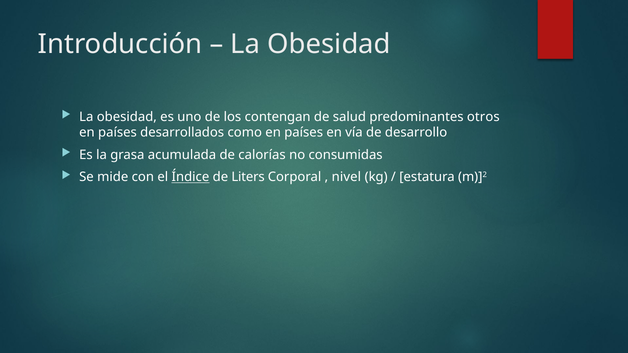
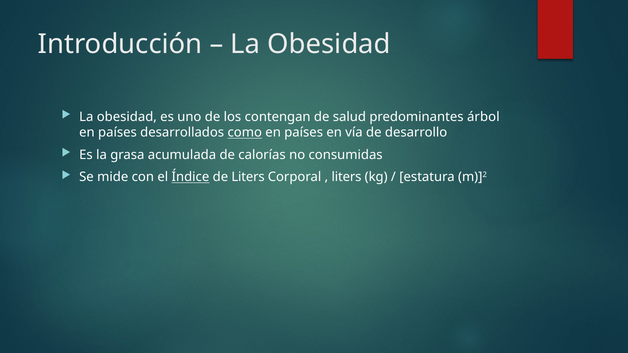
otros: otros -> árbol (483, 117)
como underline: none -> present (245, 133)
nivel: nivel -> liters (347, 177)
